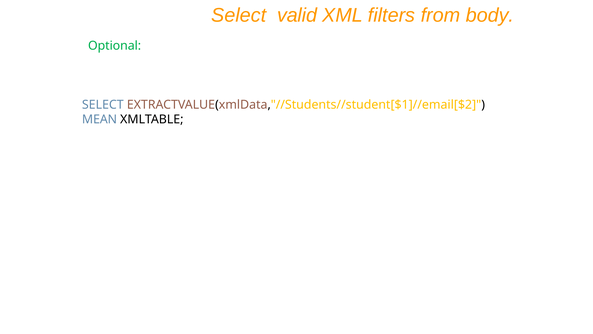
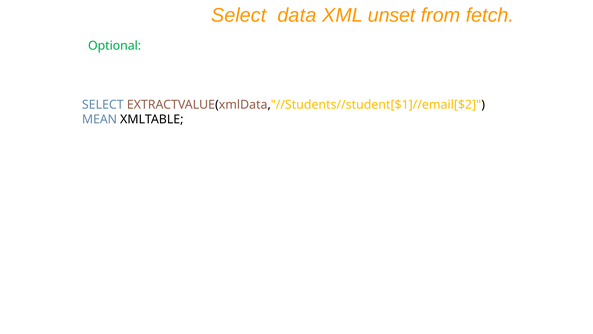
valid: valid -> data (297, 15)
filters: filters -> unset (392, 15)
body: body -> fetch (490, 15)
